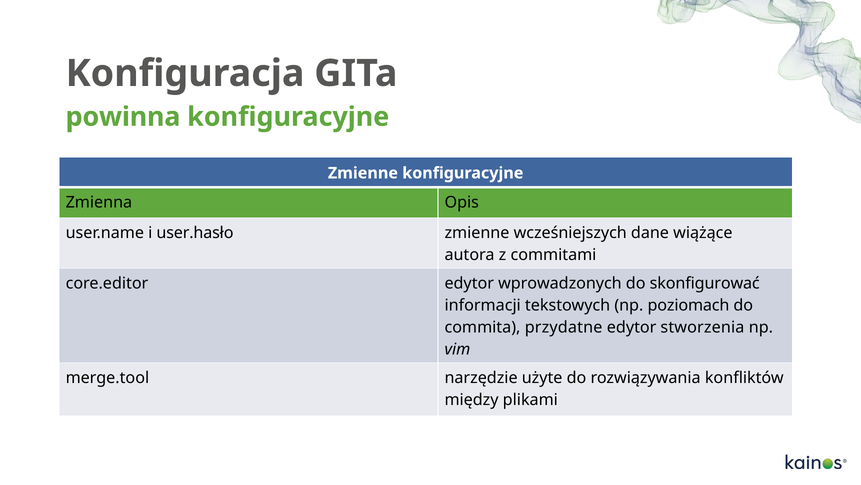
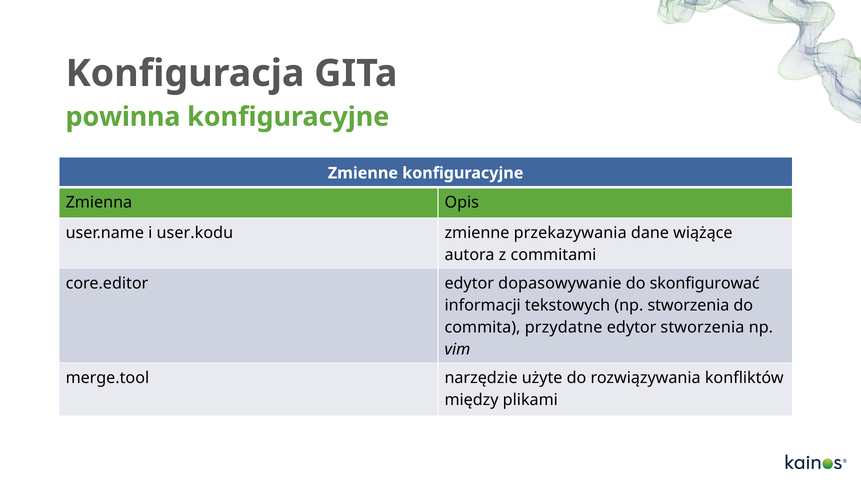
user.hasło: user.hasło -> user.kodu (195, 233)
wcześniejszych: wcześniejszych -> przekazywania (570, 233)
wprowadzonych: wprowadzonych -> dopasowywanie (560, 283)
np poziomach: poziomach -> stworzenia (688, 305)
